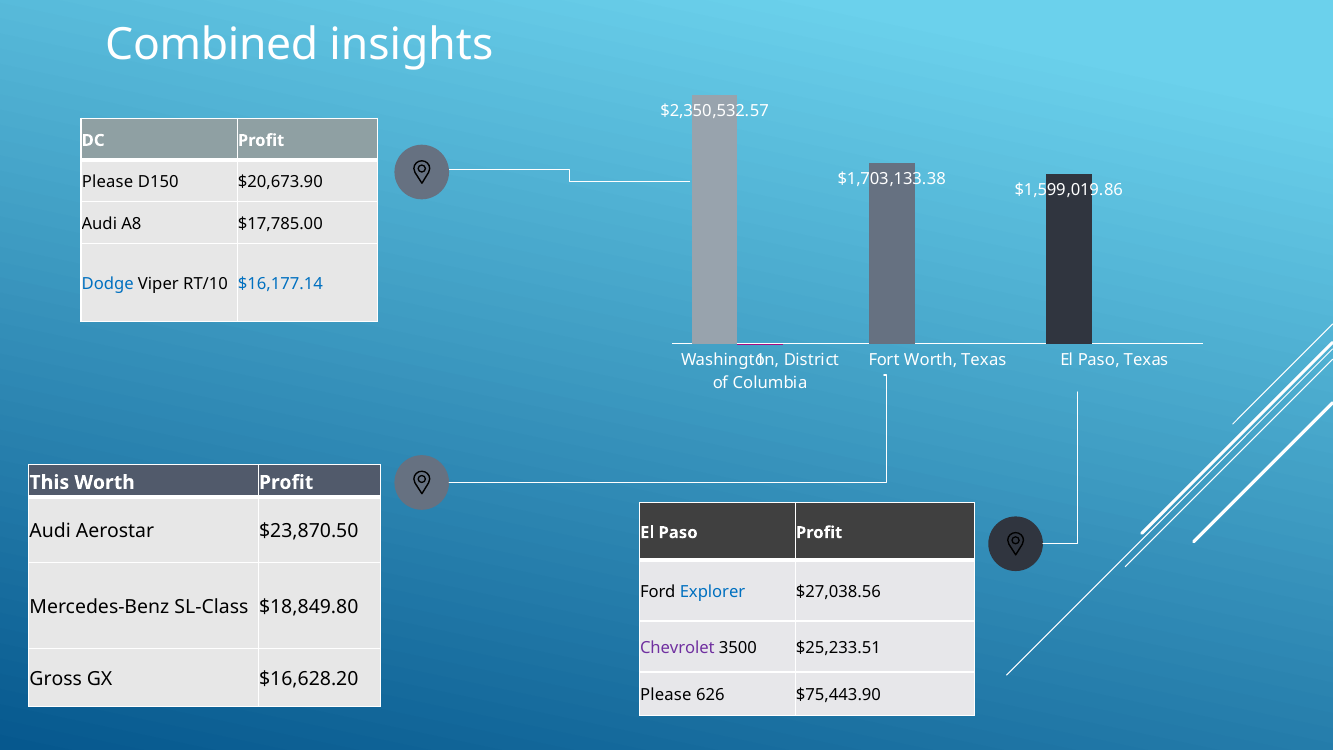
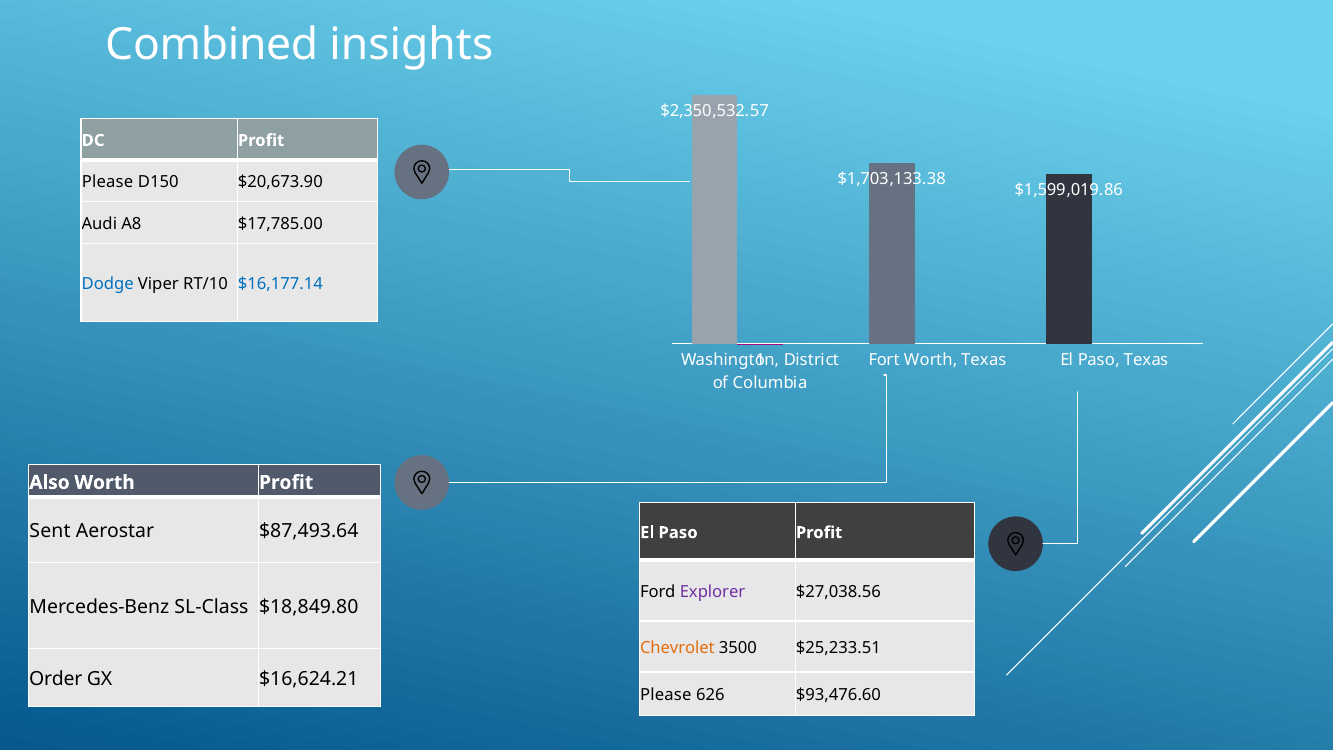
This: This -> Also (49, 482)
Audi: Audi -> Sent (50, 531)
$23,870.50: $23,870.50 -> $87,493.64 (309, 531)
Explorer colour: blue -> purple (713, 592)
Chevrolet colour: purple -> orange (677, 648)
Gross: Gross -> Order (56, 679)
$16,628.20: $16,628.20 -> $16,624.21 (309, 679)
$75,443.90: $75,443.90 -> $93,476.60 (838, 695)
